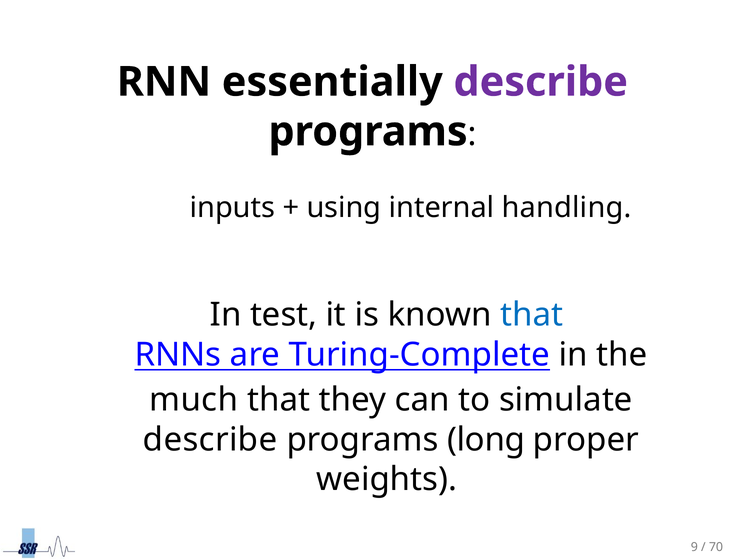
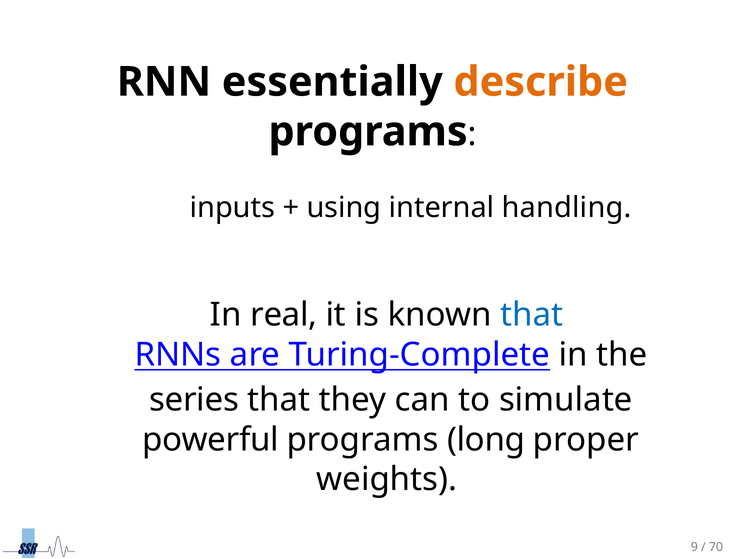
describe colour: purple -> orange (541, 82)
test: test -> real (284, 315)
much: much -> series (194, 400)
describe: describe -> powerful (210, 439)
